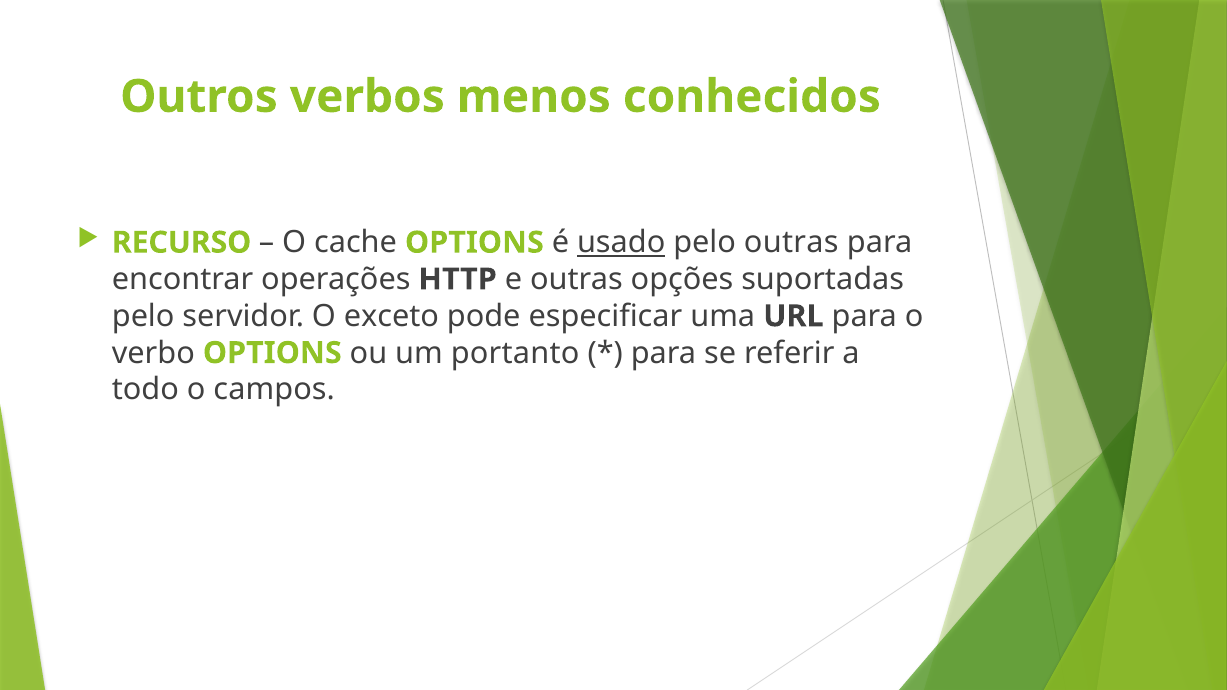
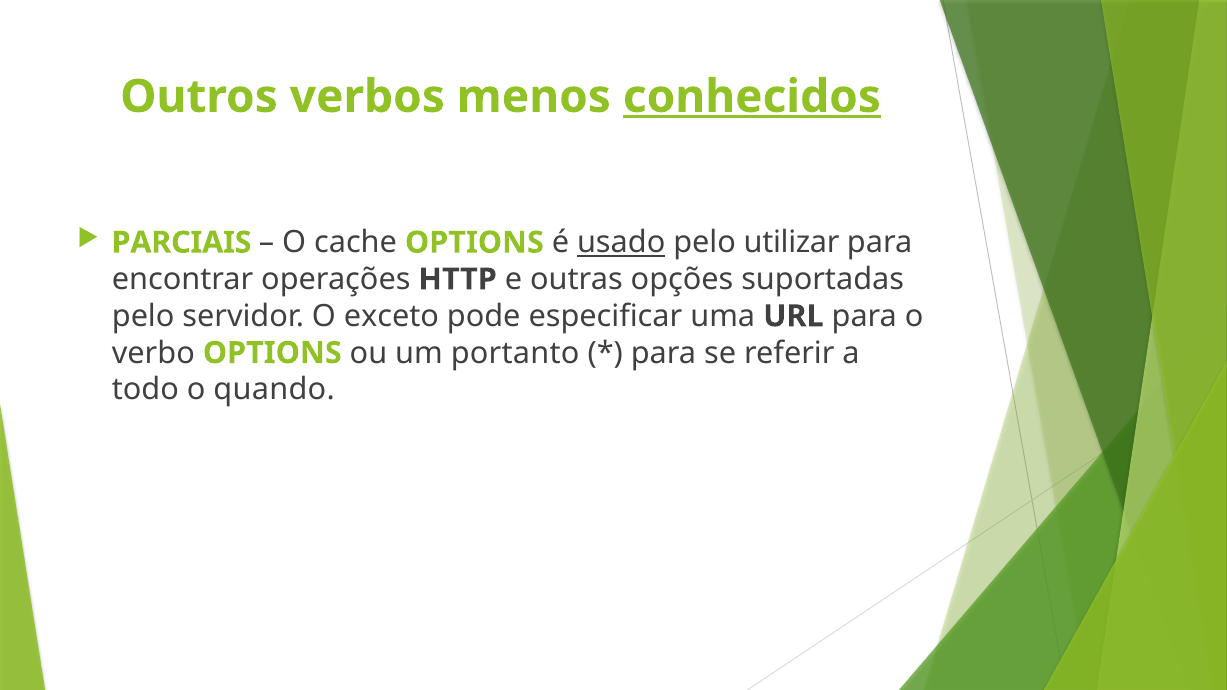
conhecidos underline: none -> present (752, 97)
RECURSO: RECURSO -> PARCIAIS (182, 243)
pelo outras: outras -> utilizar (792, 243)
campos: campos -> quando (274, 390)
